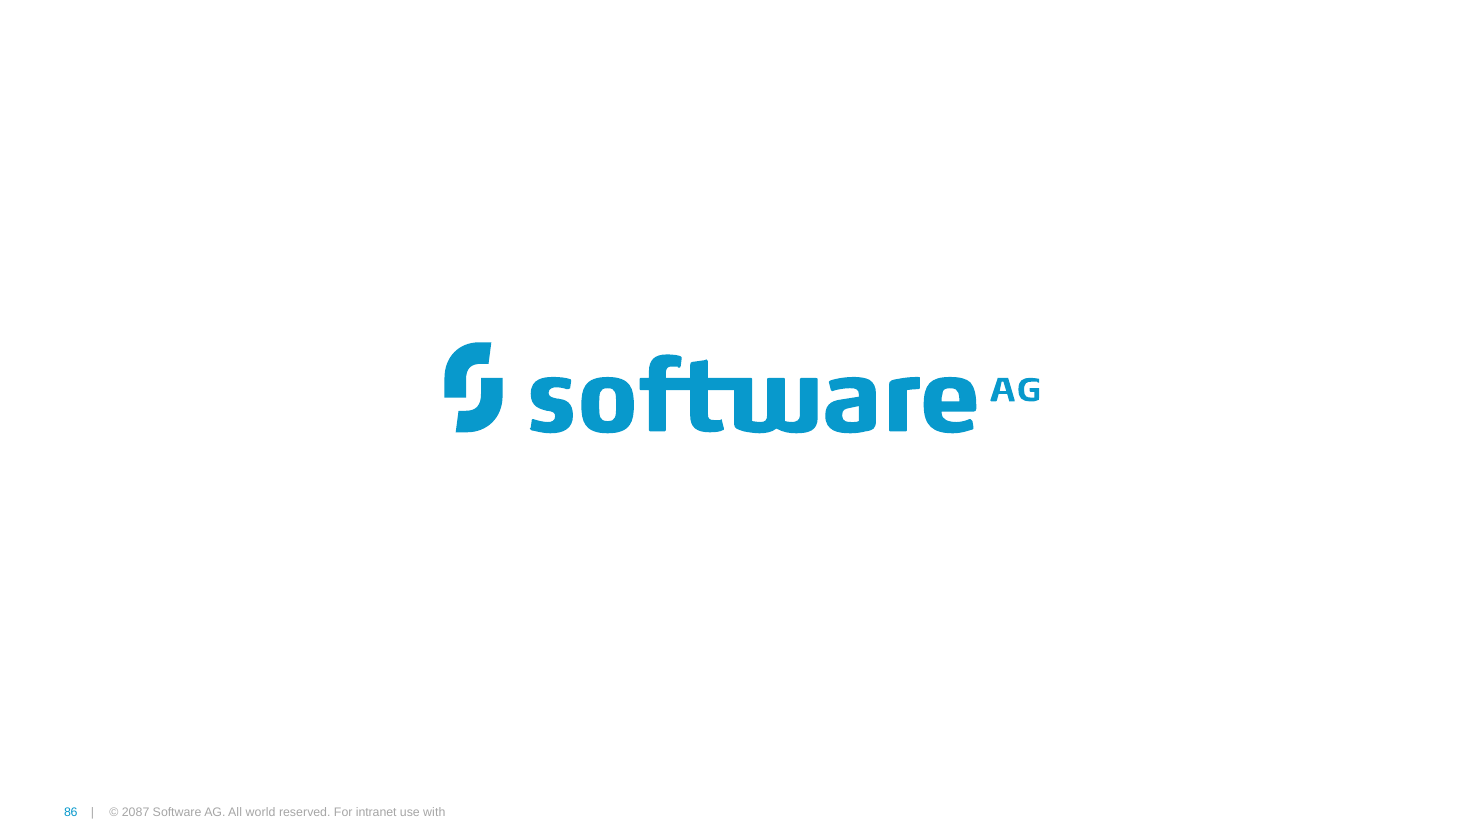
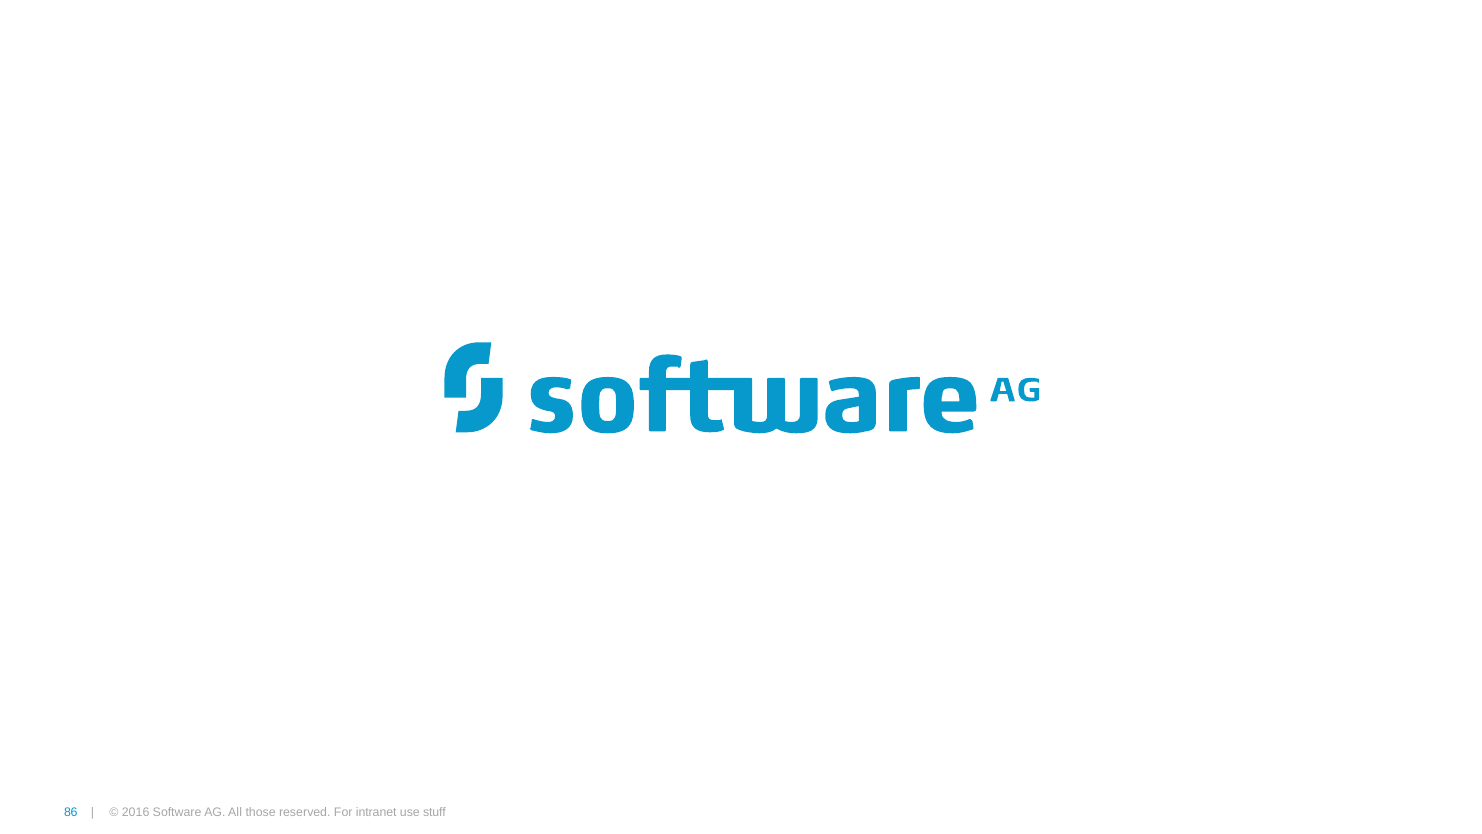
2087: 2087 -> 2016 (136, 812)
world: world -> those (261, 812)
with: with -> stuff (434, 812)
